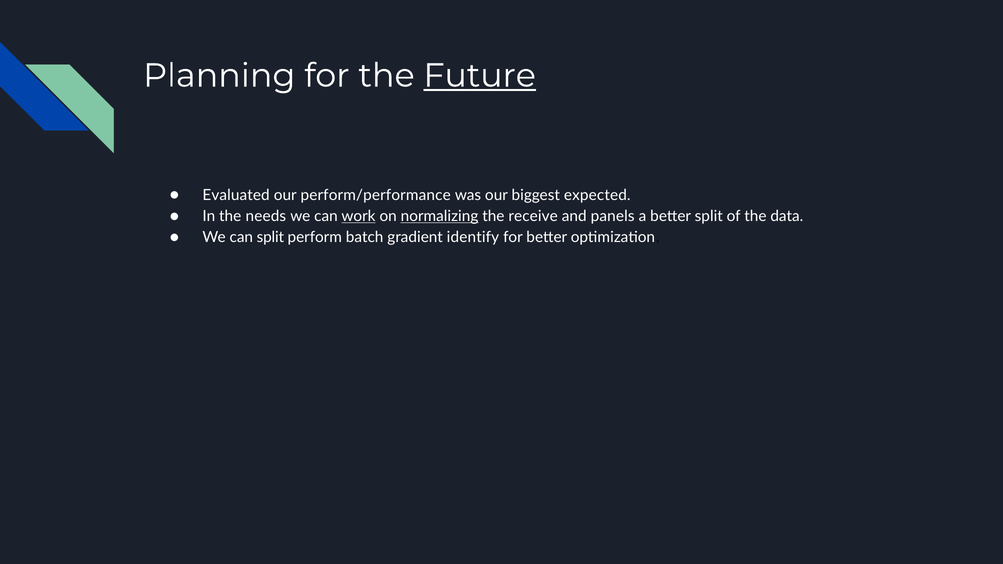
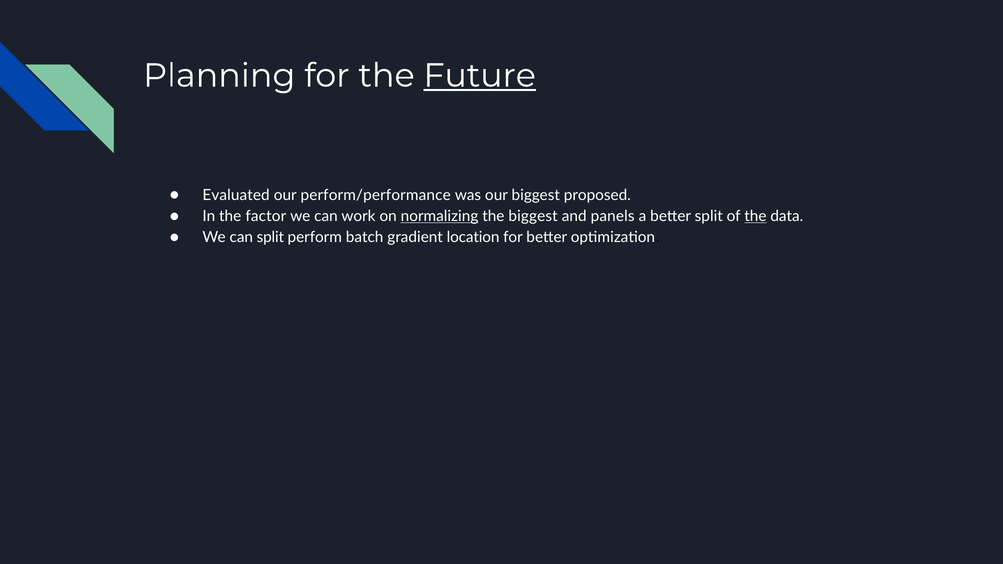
expected: expected -> proposed (597, 195)
needs: needs -> factor (266, 216)
work underline: present -> none (358, 216)
the receive: receive -> biggest (533, 216)
the underline: none -> present (755, 216)
identify: identify -> location (473, 237)
